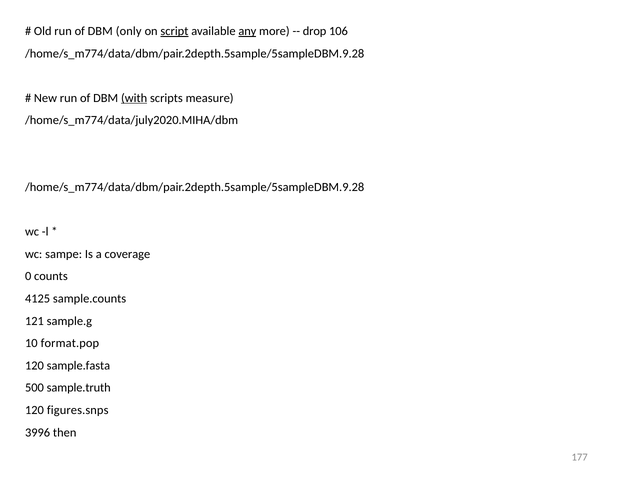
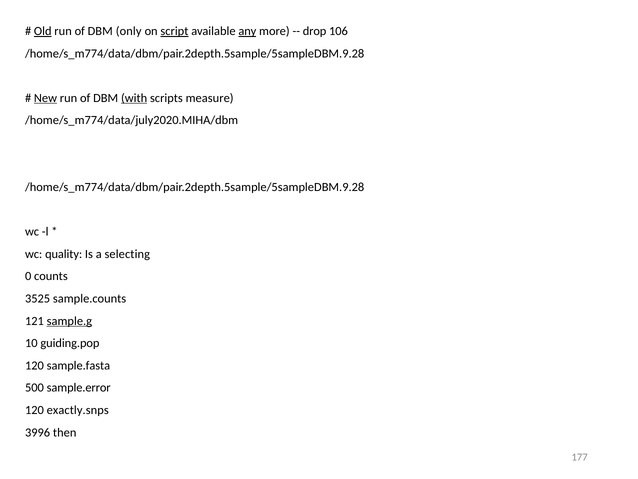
Old underline: none -> present (43, 31)
New underline: none -> present (45, 98)
sampe: sampe -> quality (64, 254)
coverage: coverage -> selecting (127, 254)
4125: 4125 -> 3525 (38, 298)
sample.g underline: none -> present (69, 321)
format.pop: format.pop -> guiding.pop (70, 343)
sample.truth: sample.truth -> sample.error (79, 387)
figures.snps: figures.snps -> exactly.snps (78, 410)
